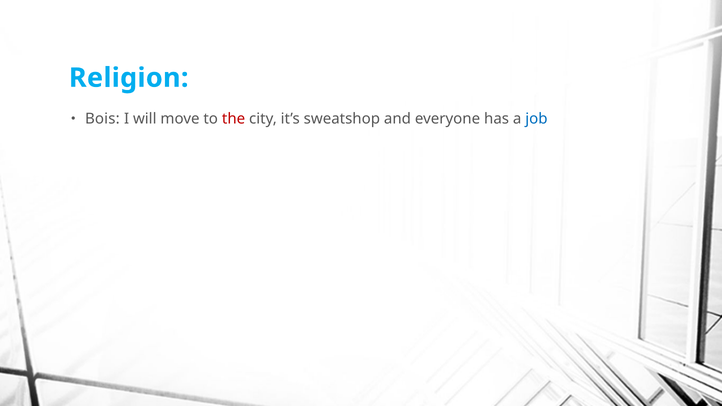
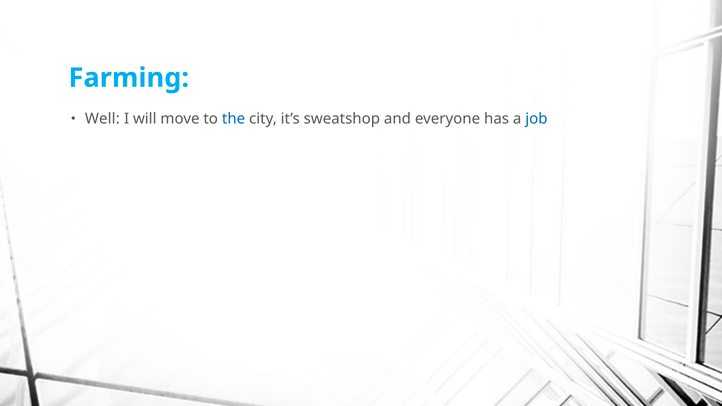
Religion: Religion -> Farming (129, 78)
Bois: Bois -> Well (102, 119)
the colour: red -> blue (234, 119)
